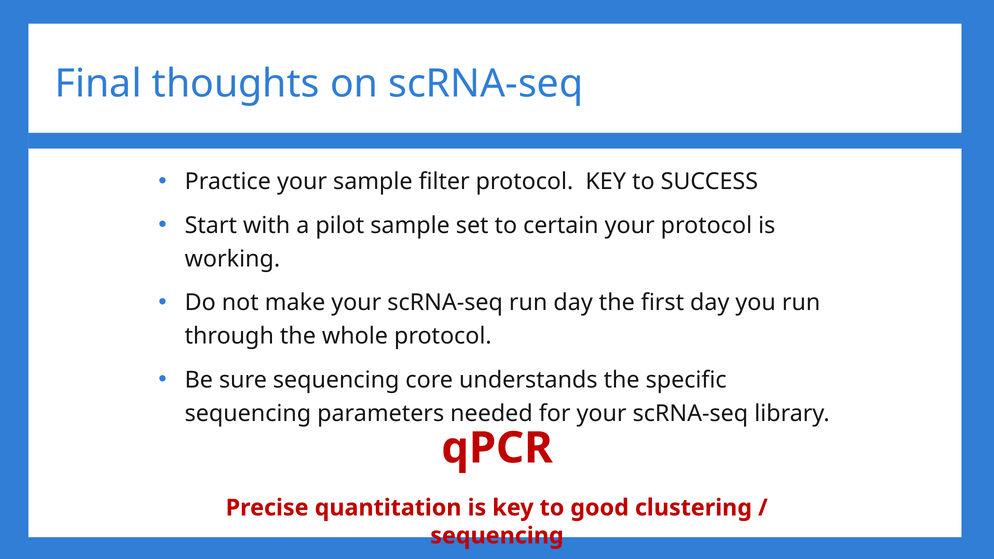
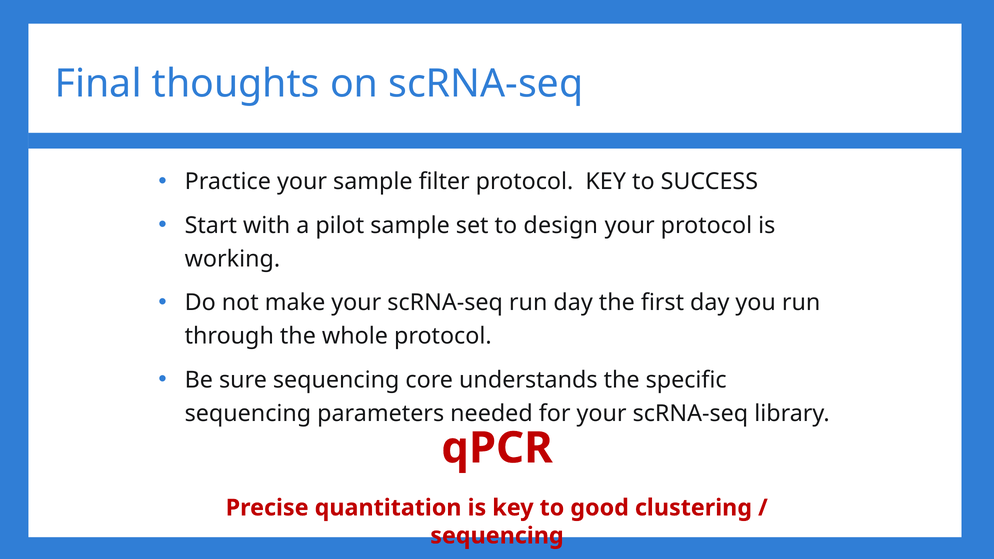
certain: certain -> design (561, 225)
